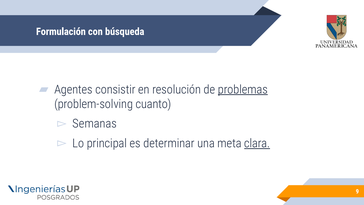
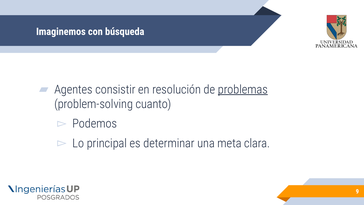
Formulación: Formulación -> Imaginemos (61, 32)
Semanas: Semanas -> Podemos (95, 124)
clara underline: present -> none (257, 143)
